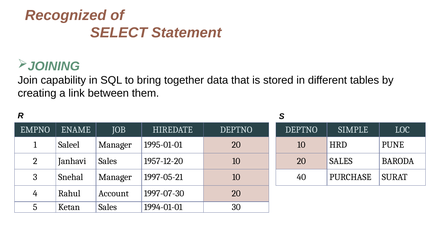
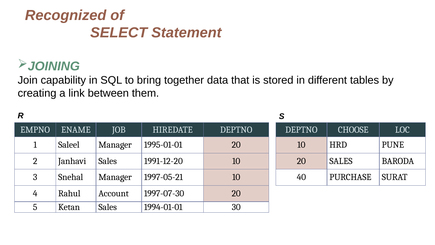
SIMPLE: SIMPLE -> CHOOSE (353, 130)
1957-12-20: 1957-12-20 -> 1991-12-20 (164, 161)
